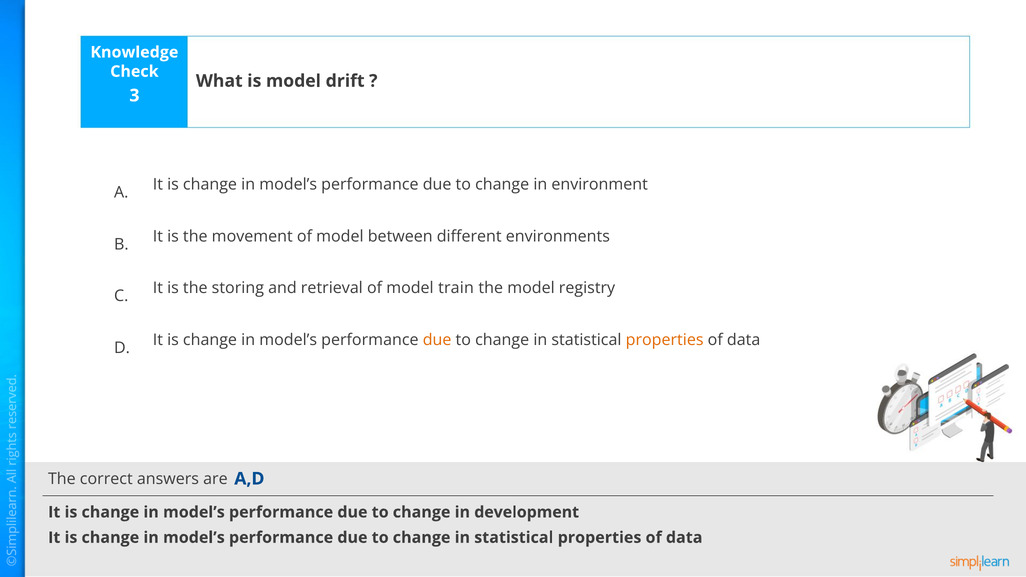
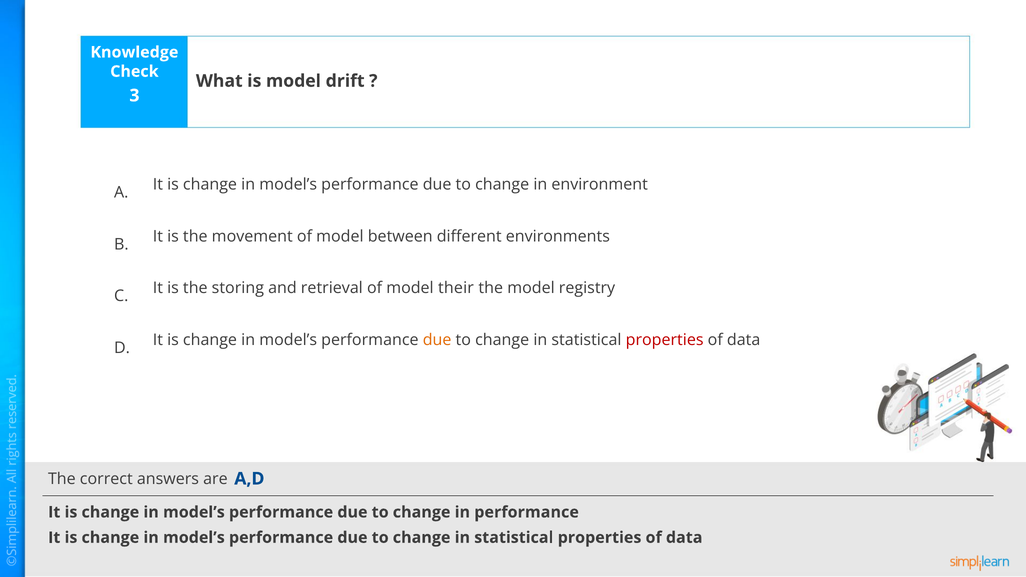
train: train -> their (456, 288)
properties colour: orange -> red (665, 340)
in development: development -> performance (527, 512)
